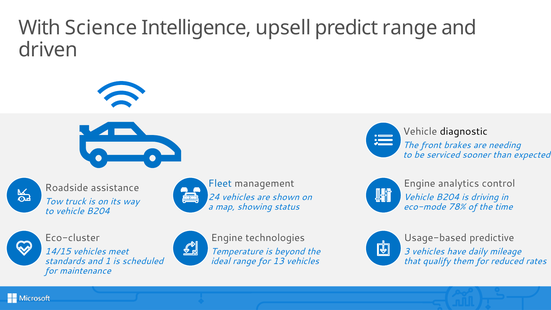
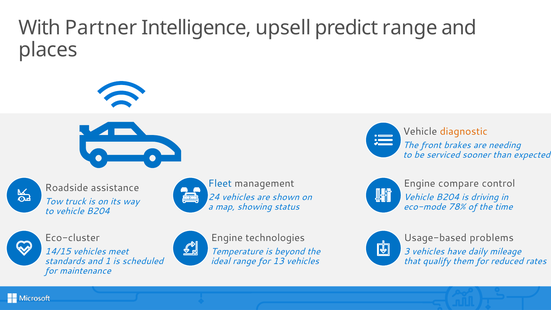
Science: Science -> Partner (101, 28)
driven: driven -> places (48, 50)
diagnostic colour: black -> orange (464, 132)
analytics: analytics -> compare (459, 183)
predictive: predictive -> problems (492, 238)
